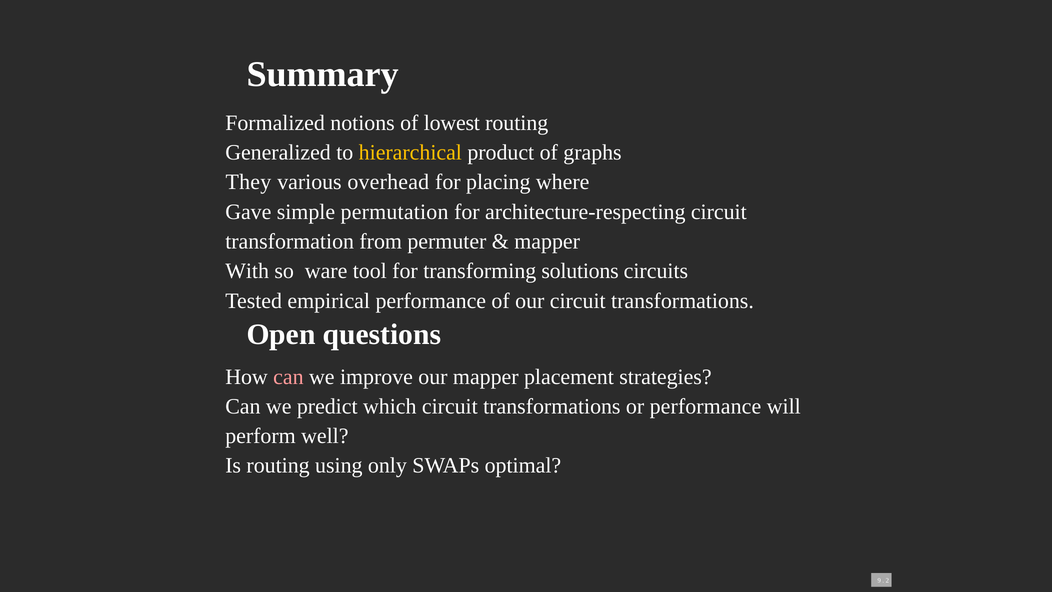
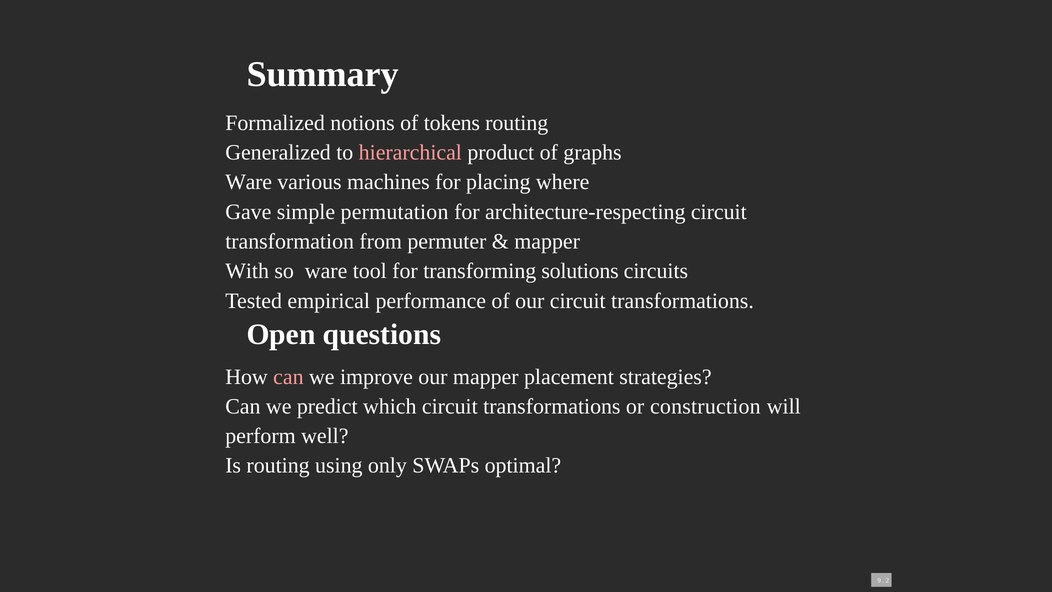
lowest: lowest -> tokens (452, 123)
hierarchical colour: yellow -> pink (410, 153)
They: They -> Ware (249, 182)
overhead: overhead -> machines (388, 182)
or performance: performance -> construction (705, 406)
